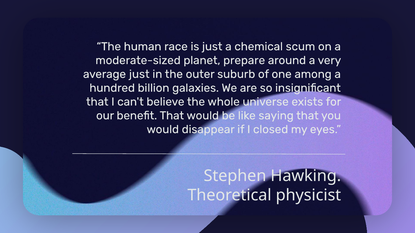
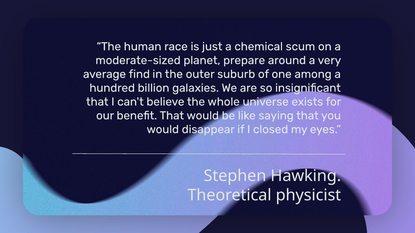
average just: just -> find (139, 74)
